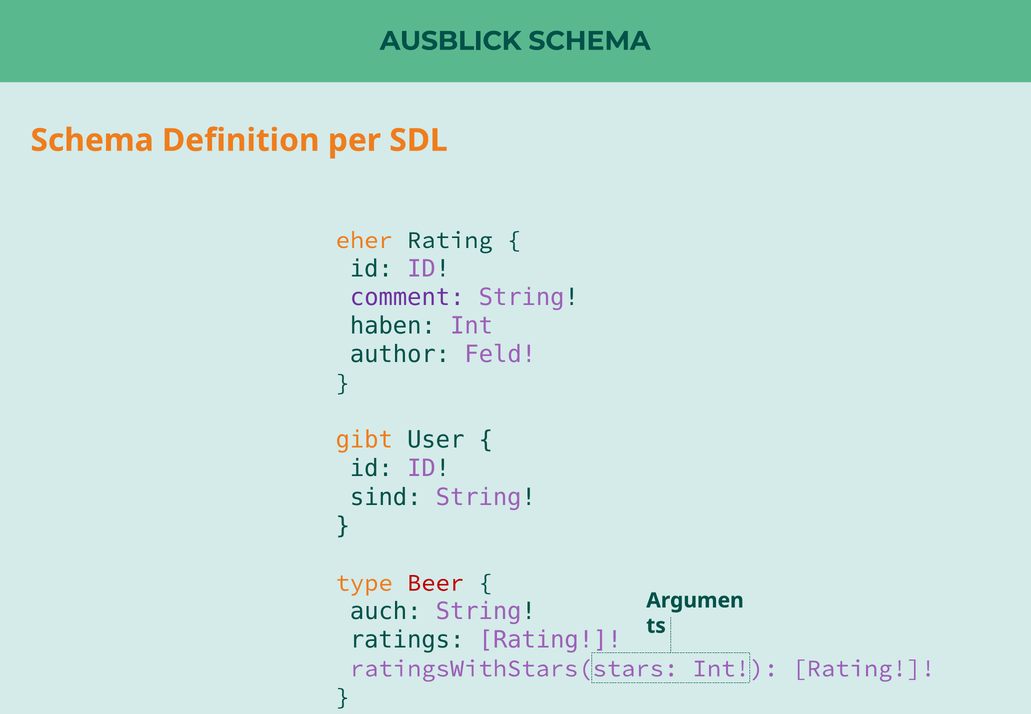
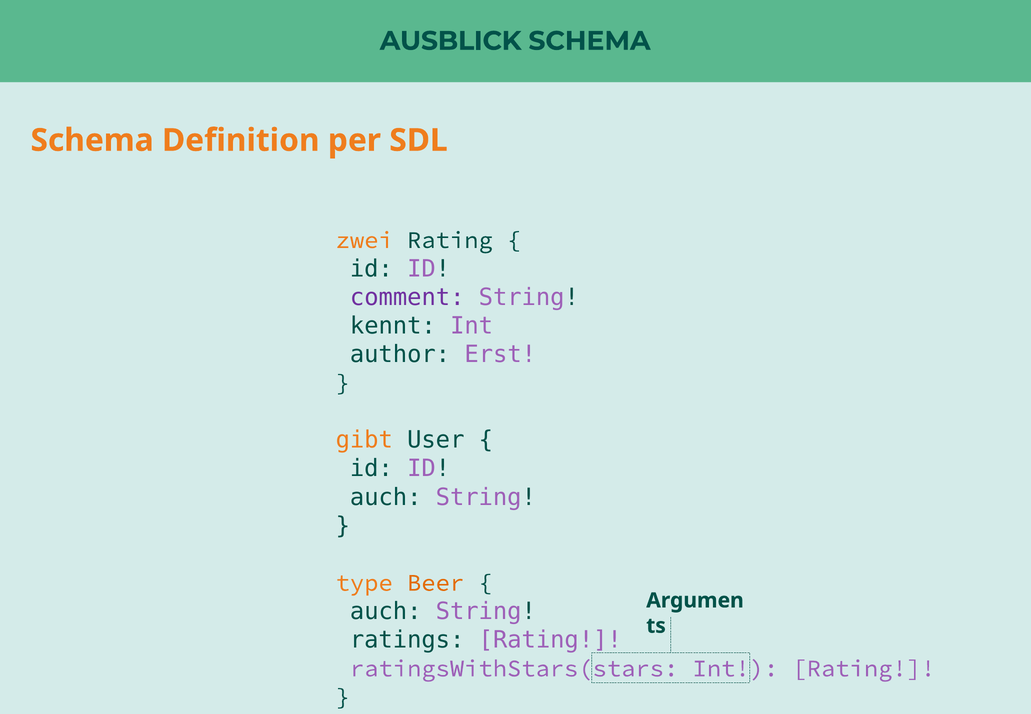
eher: eher -> zwei (364, 240)
haben: haben -> kennt (393, 326)
Feld: Feld -> Erst (500, 354)
sind: sind -> auch (386, 497)
Beer colour: red -> orange (436, 583)
